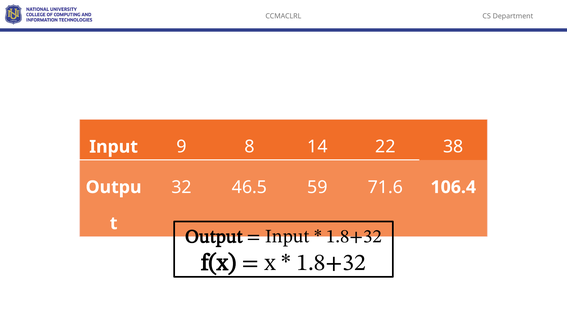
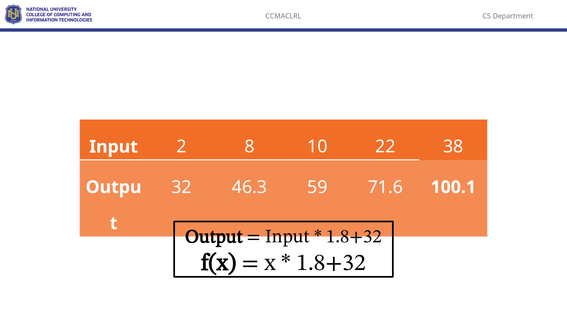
9: 9 -> 2 (182, 147)
14: 14 -> 10 (317, 147)
46.5: 46.5 -> 46.3 (249, 187)
106.4: 106.4 -> 100.1 (453, 187)
